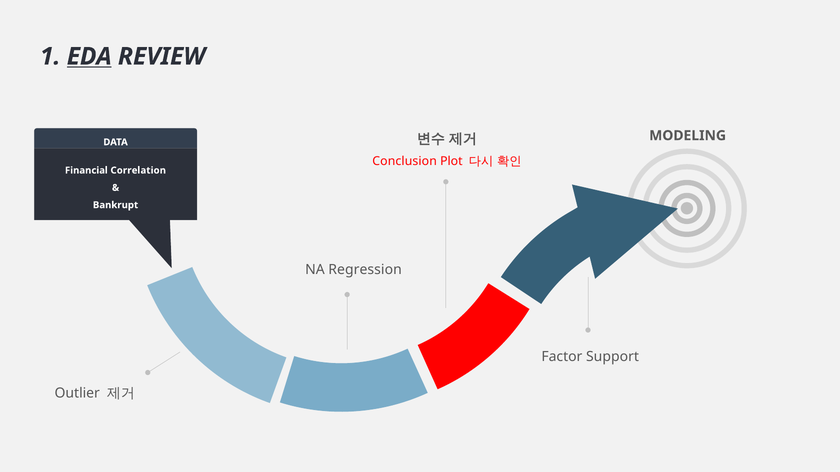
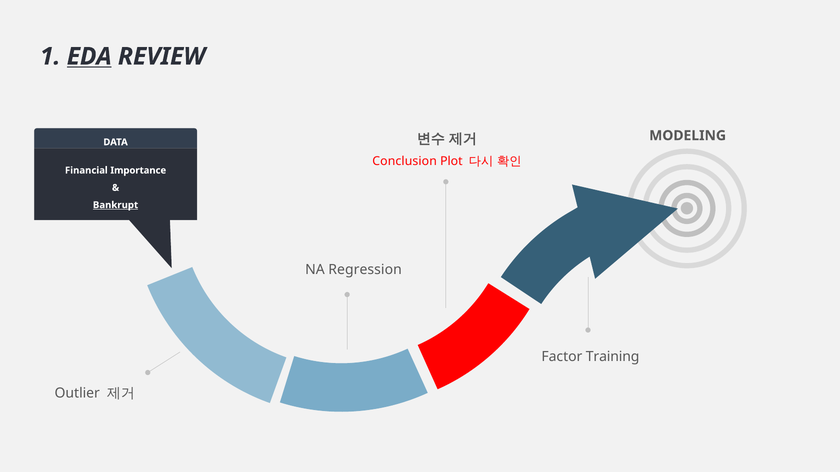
Correlation: Correlation -> Importance (138, 171)
Bankrupt underline: none -> present (116, 205)
Support: Support -> Training (613, 357)
